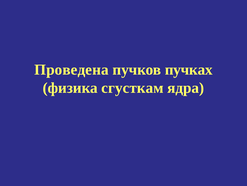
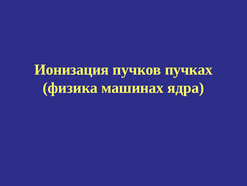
Проведена: Проведена -> Ионизация (72, 69)
сгусткам: сгусткам -> машинах (133, 88)
